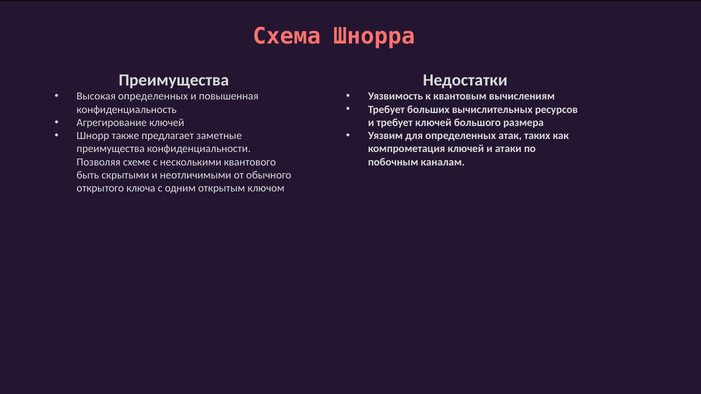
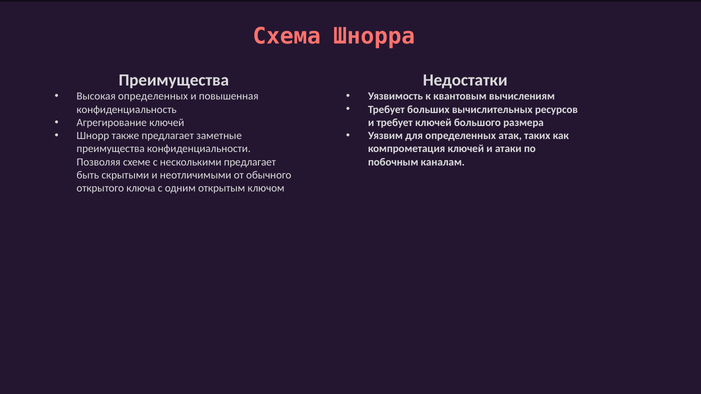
несколькими квантового: квантового -> предлагает (250, 162)
